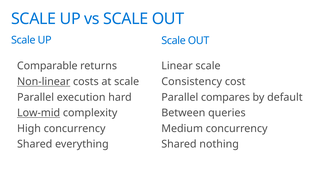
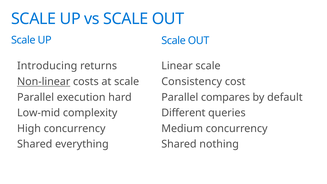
Comparable: Comparable -> Introducing (47, 66)
Low-mid underline: present -> none (39, 113)
Between: Between -> Different (183, 113)
